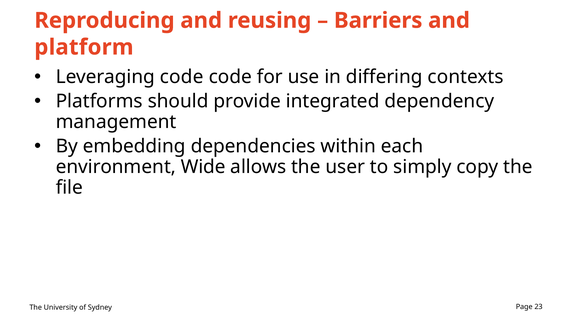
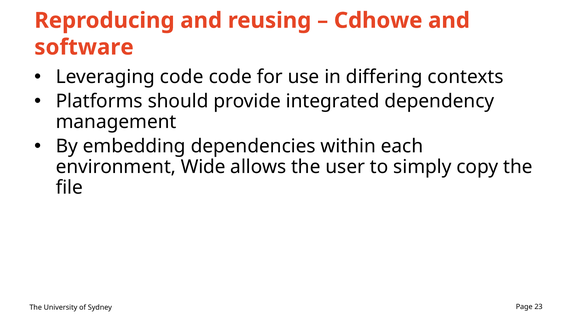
Barriers: Barriers -> Cdhowe (378, 20)
platform: platform -> software (84, 47)
